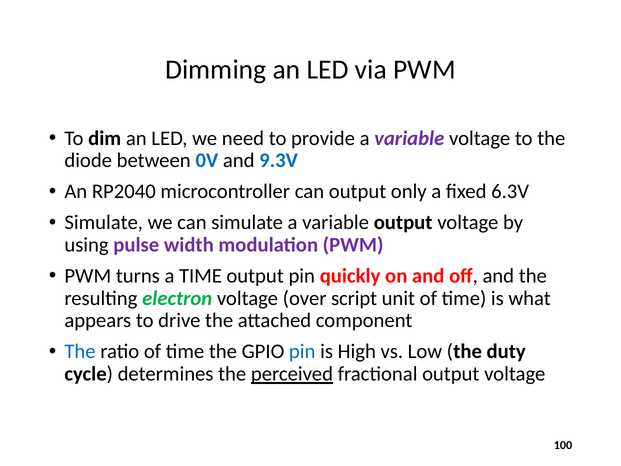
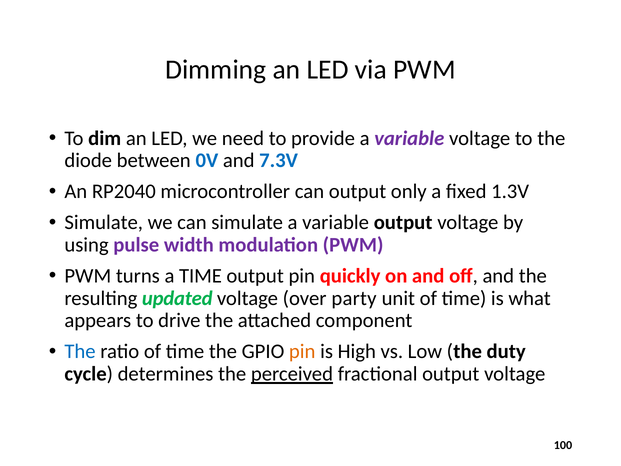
9.3V: 9.3V -> 7.3V (279, 160)
6.3V: 6.3V -> 1.3V (510, 191)
electron: electron -> updated (177, 298)
script: script -> party (354, 298)
pin colour: blue -> orange (302, 351)
